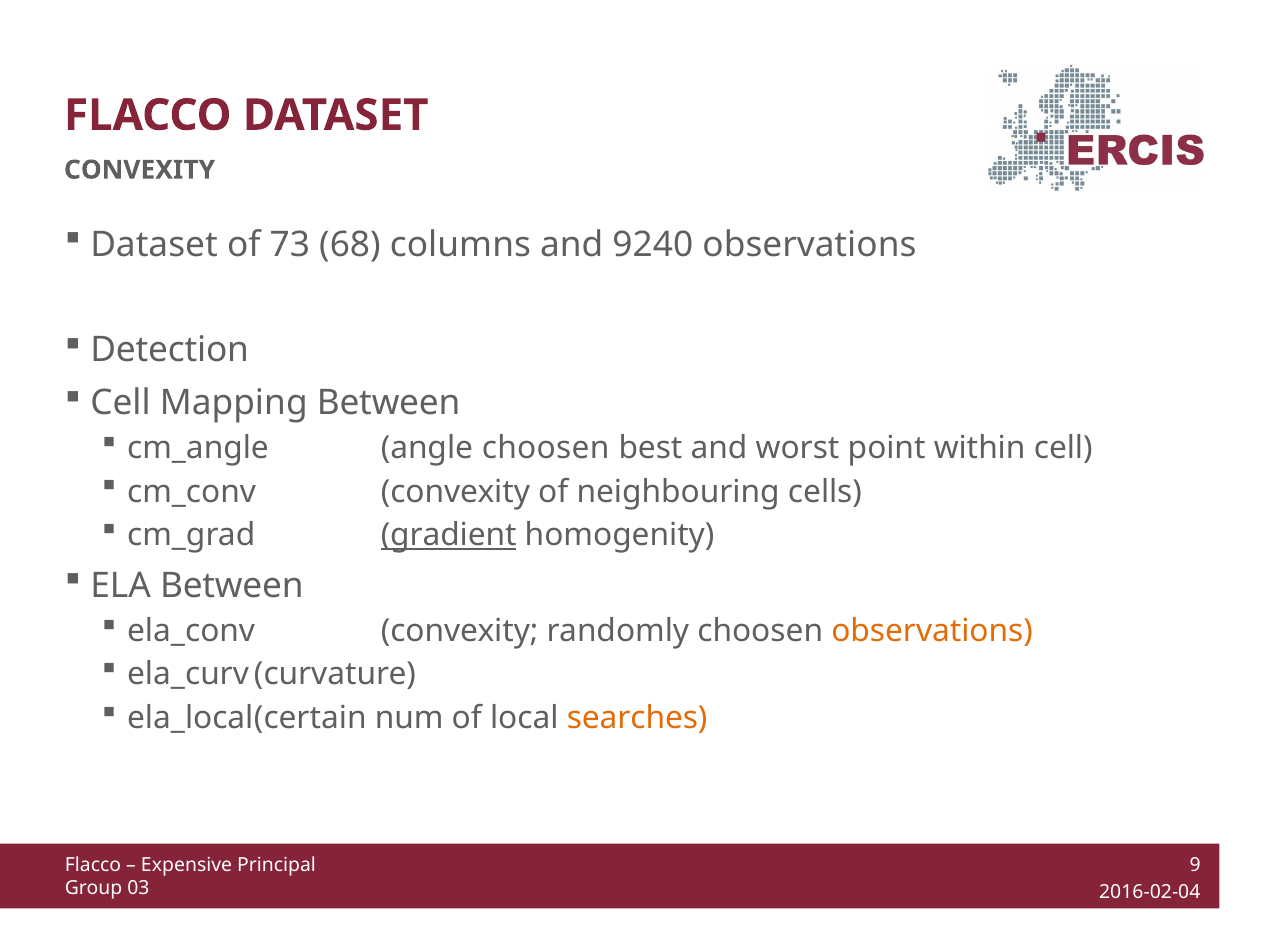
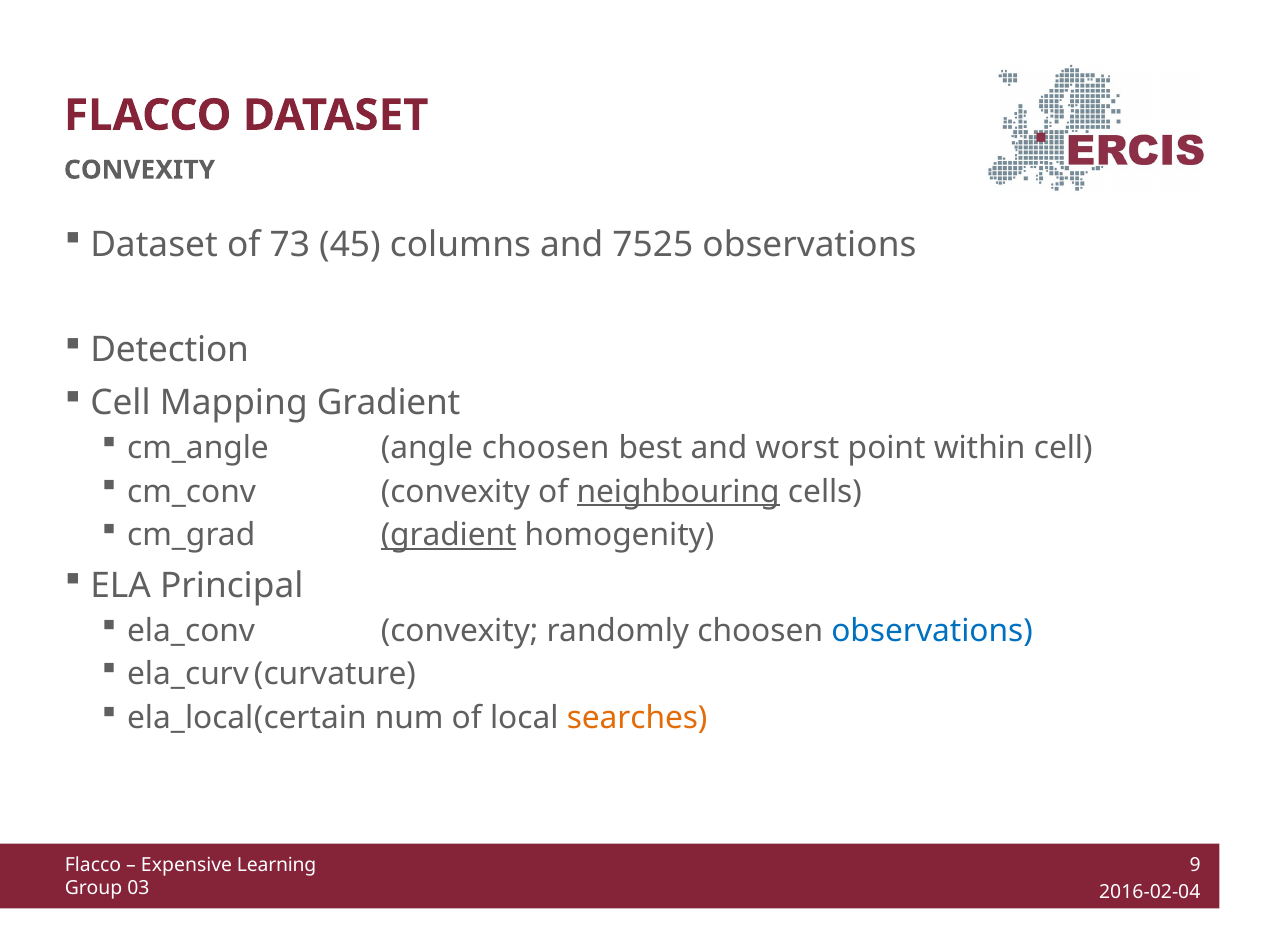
68: 68 -> 45 (350, 245)
9240: 9240 -> 7525 (653, 245)
Mapping Between: Between -> Gradient (389, 403)
neighbouring underline: none -> present (678, 492)
ELA Between: Between -> Principal (232, 586)
observations colour: orange -> blue (932, 631)
Principal: Principal -> Learning (277, 865)
